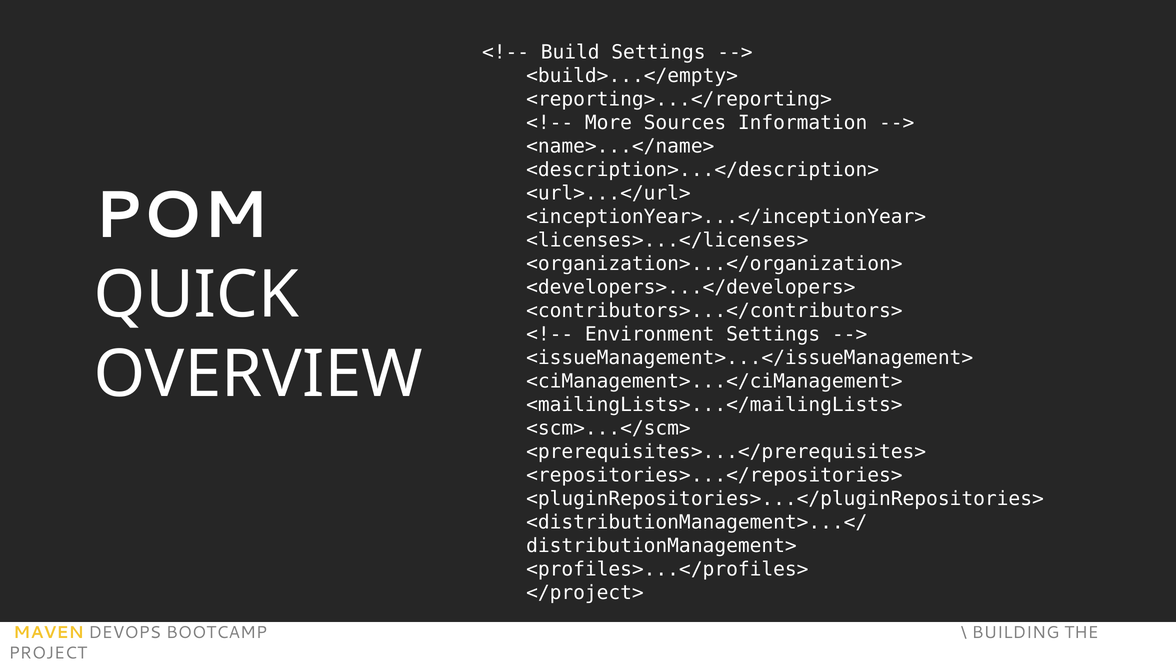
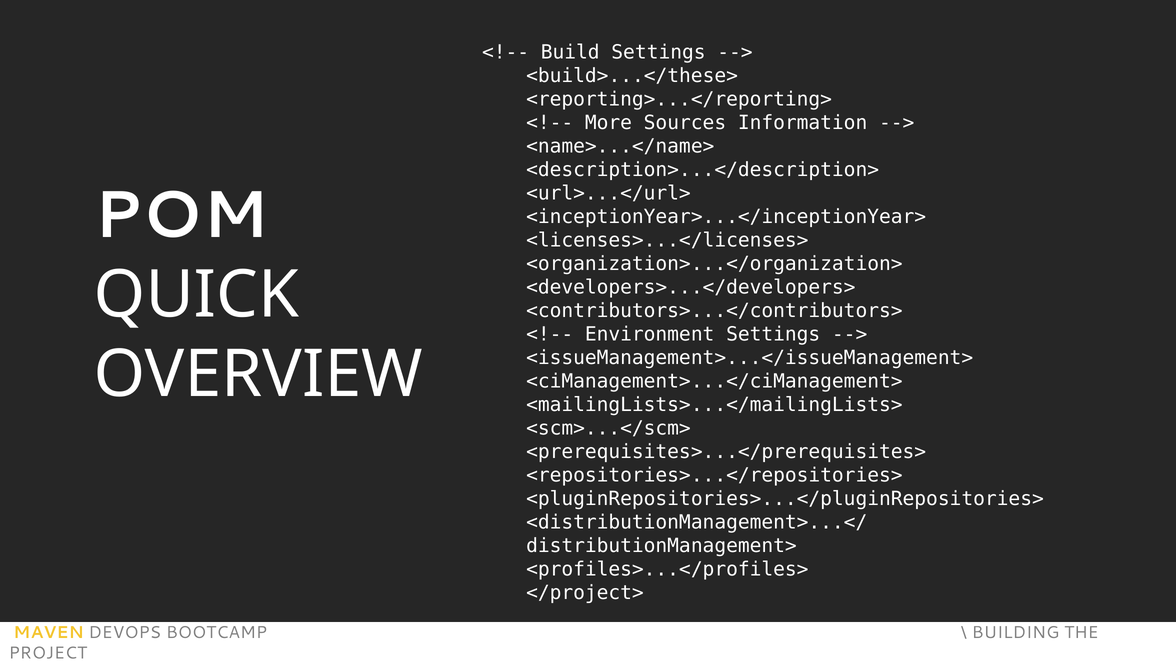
<build>...</empty>: <build>...</empty> -> <build>...</these> (632, 76)
